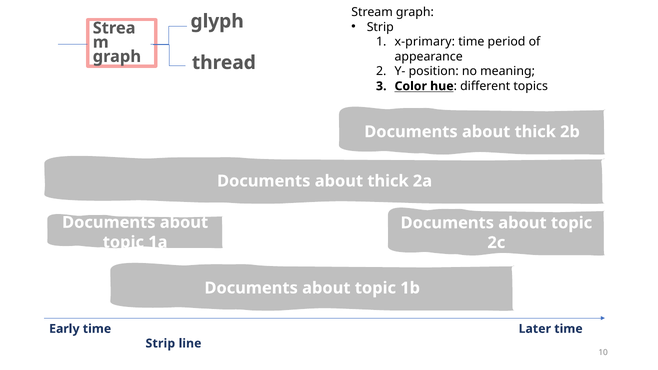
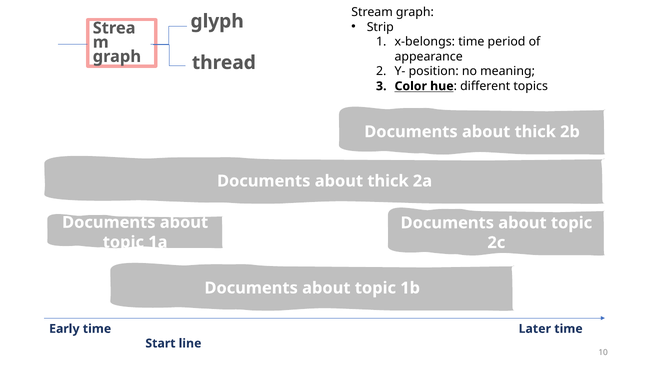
x-primary: x-primary -> x-belongs (425, 42)
Strip: Strip -> Start (160, 344)
